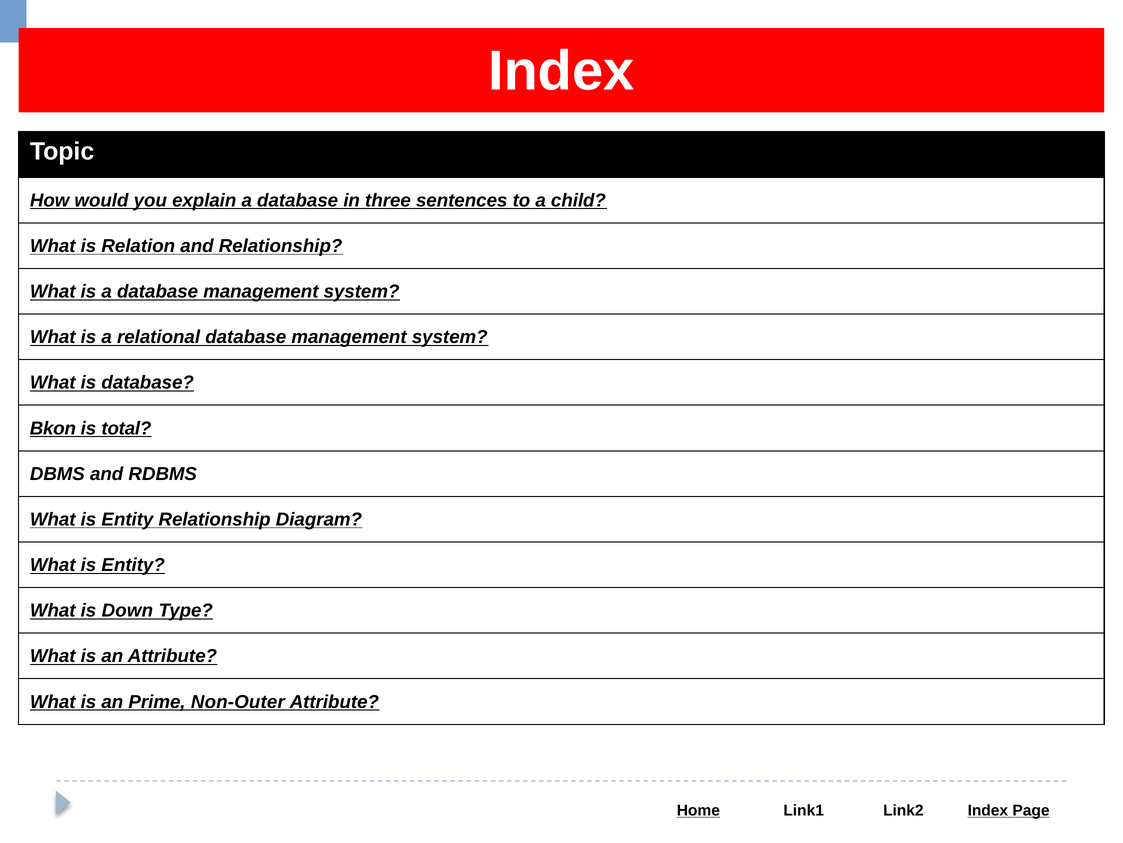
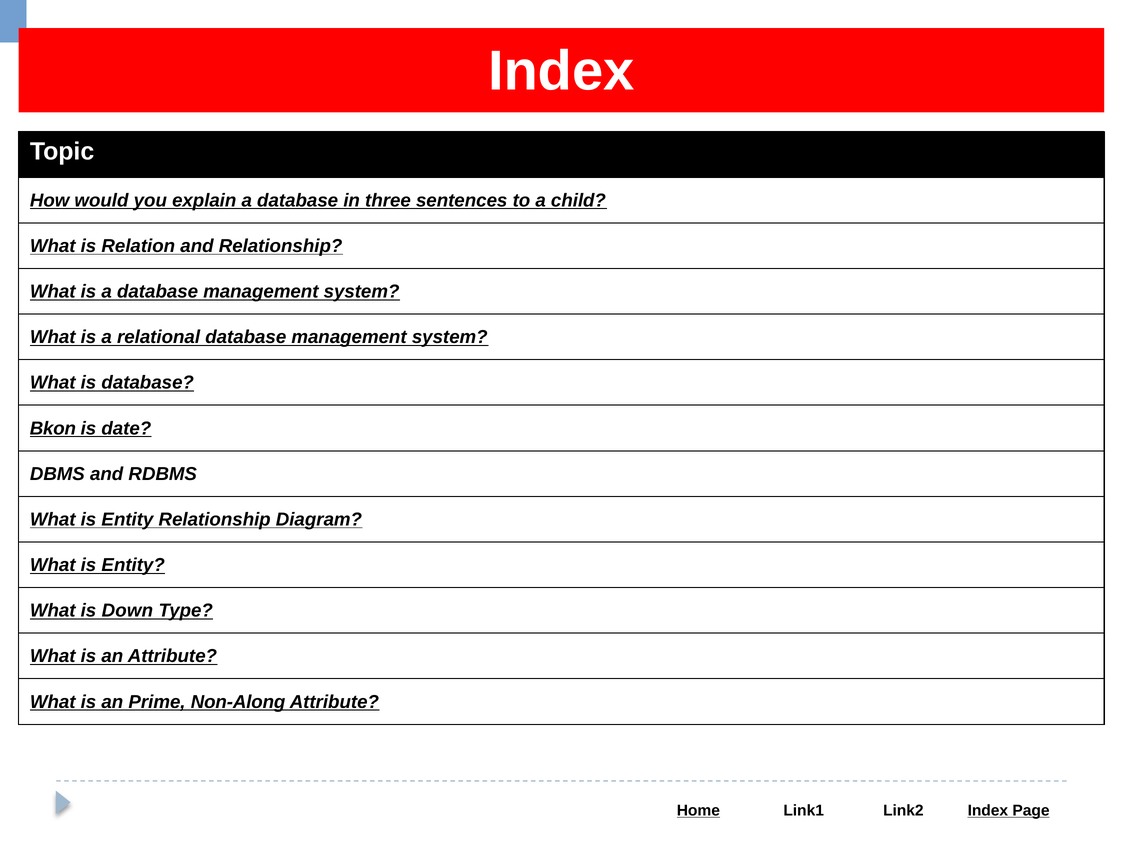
total: total -> date (126, 428)
Non-Outer: Non-Outer -> Non-Along (238, 701)
